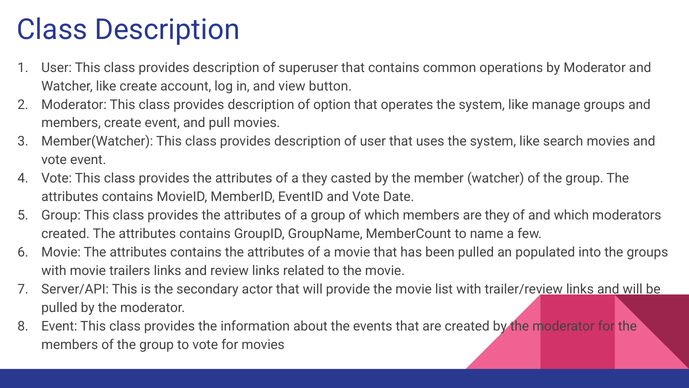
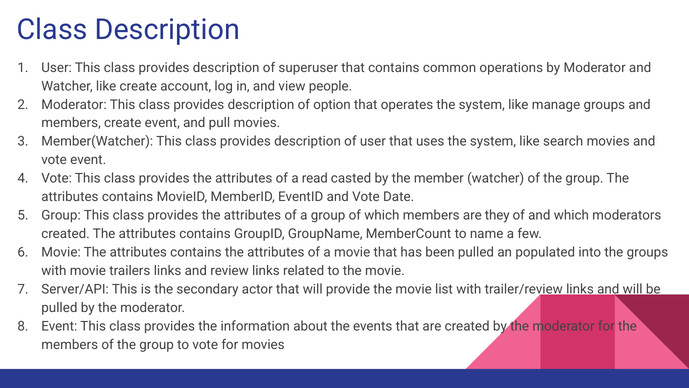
button: button -> people (330, 86)
a they: they -> read (315, 178)
